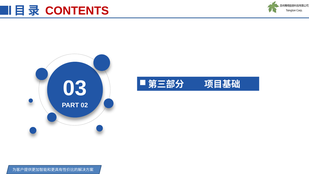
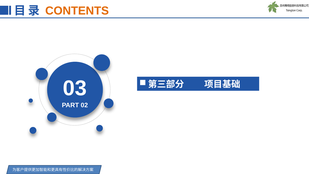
CONTENTS colour: red -> orange (77, 11)
